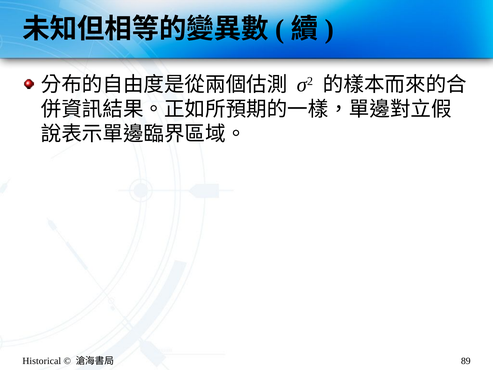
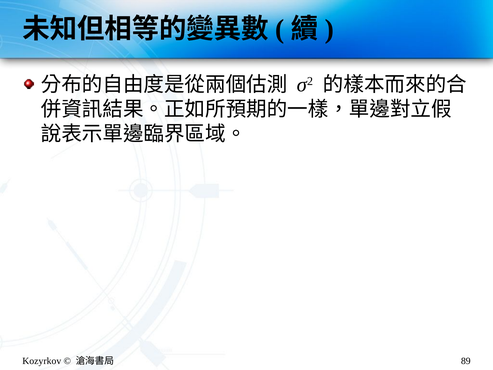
Historical: Historical -> Kozyrkov (42, 361)
